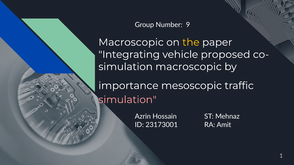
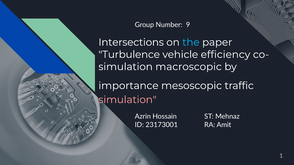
Macroscopic: Macroscopic -> Intersections (131, 42)
the colour: yellow -> light blue (191, 42)
Integrating: Integrating -> Turbulence (129, 55)
proposed: proposed -> efficiency (225, 55)
